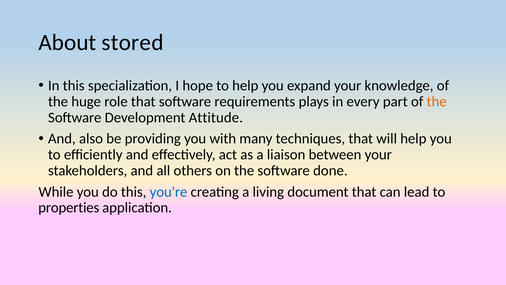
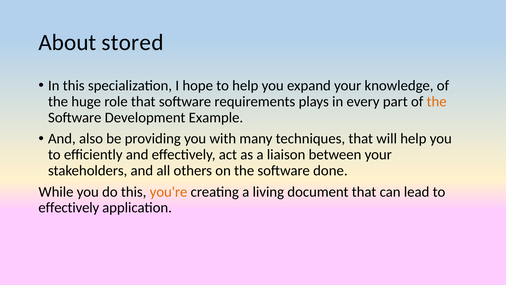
Attitude: Attitude -> Example (216, 117)
you're colour: blue -> orange (169, 192)
properties: properties -> effectively (69, 207)
